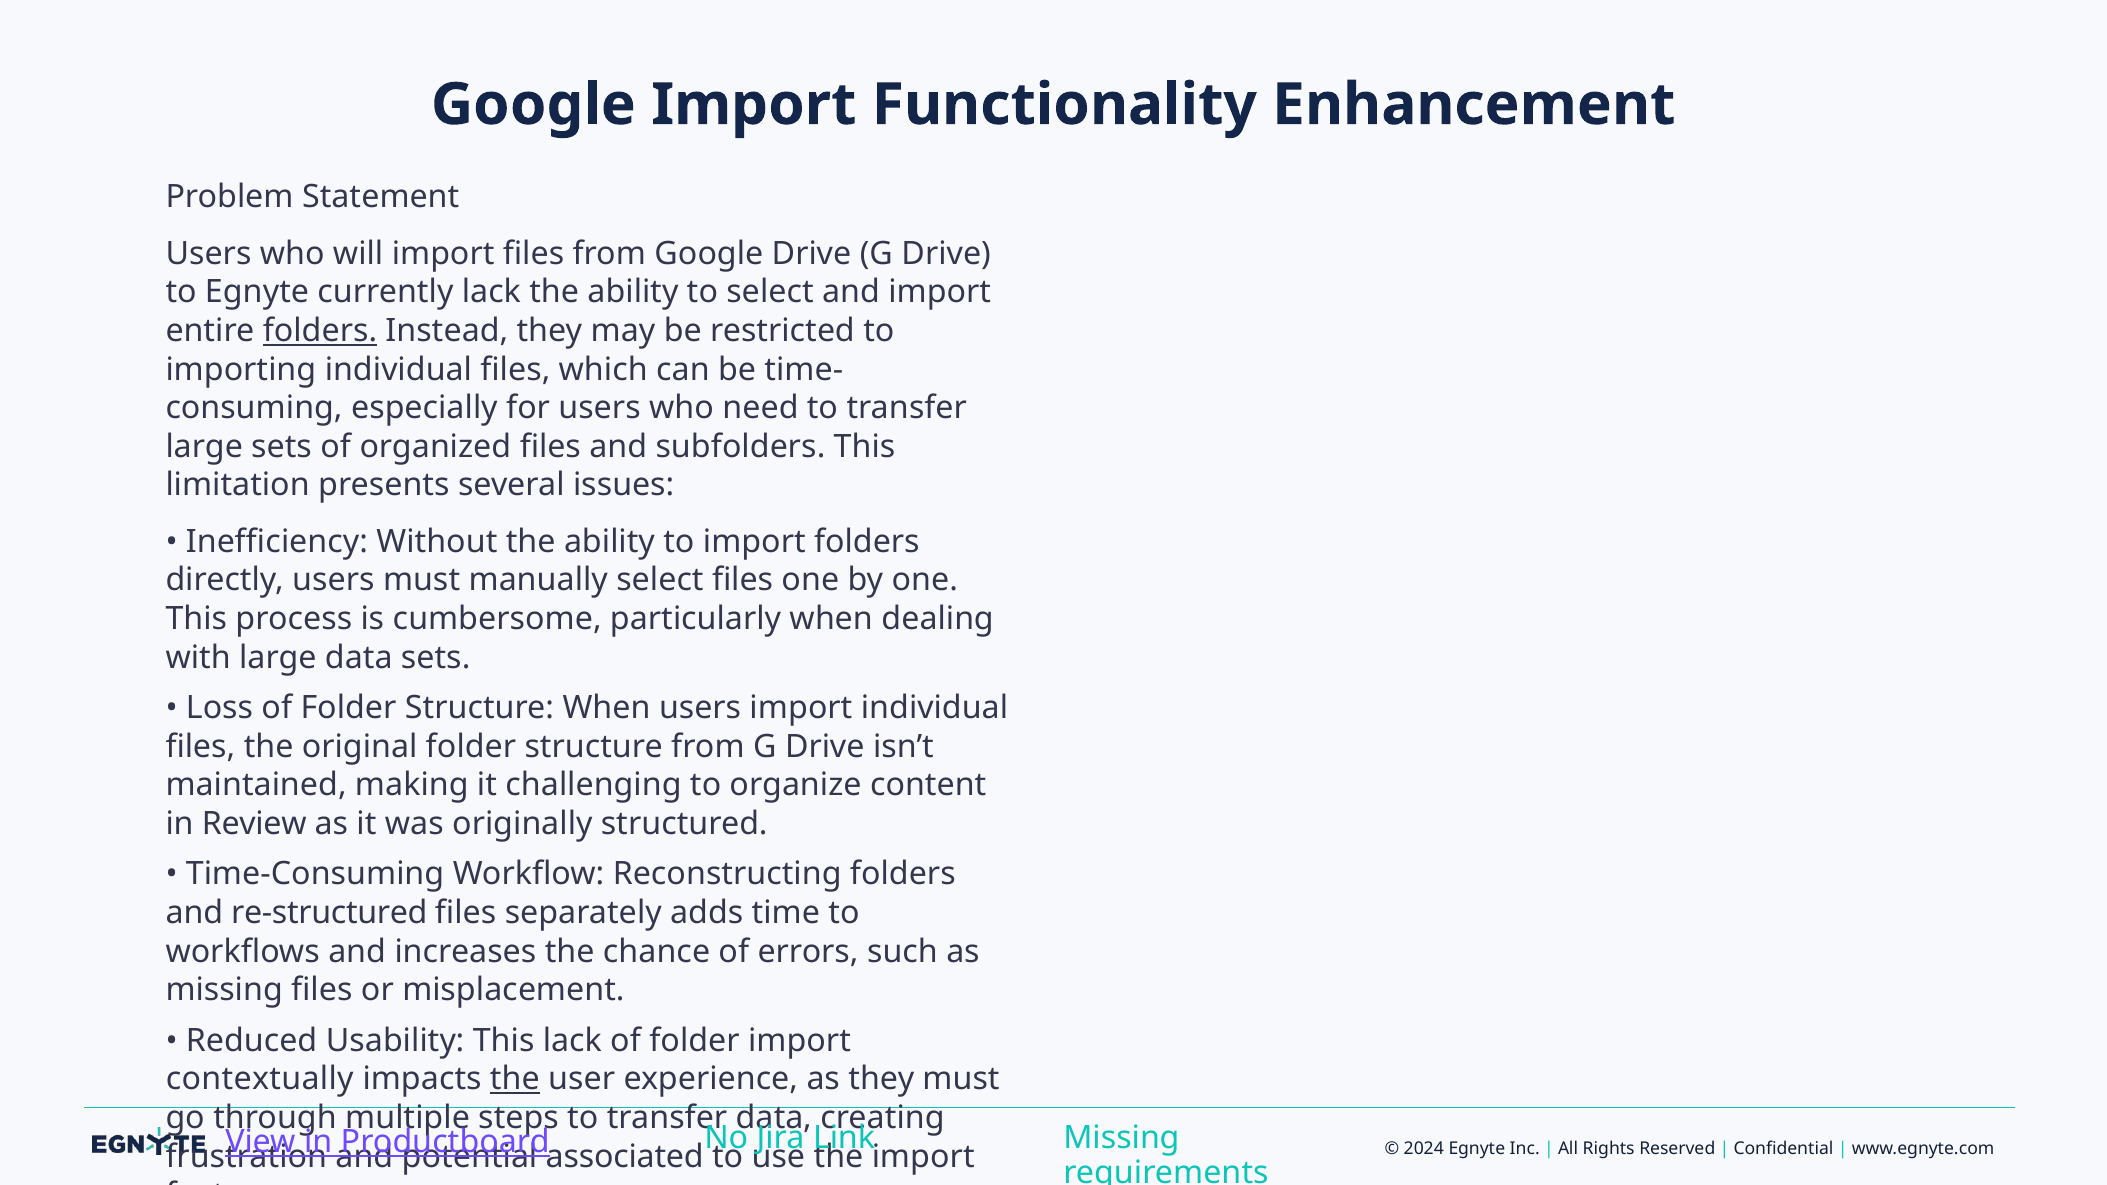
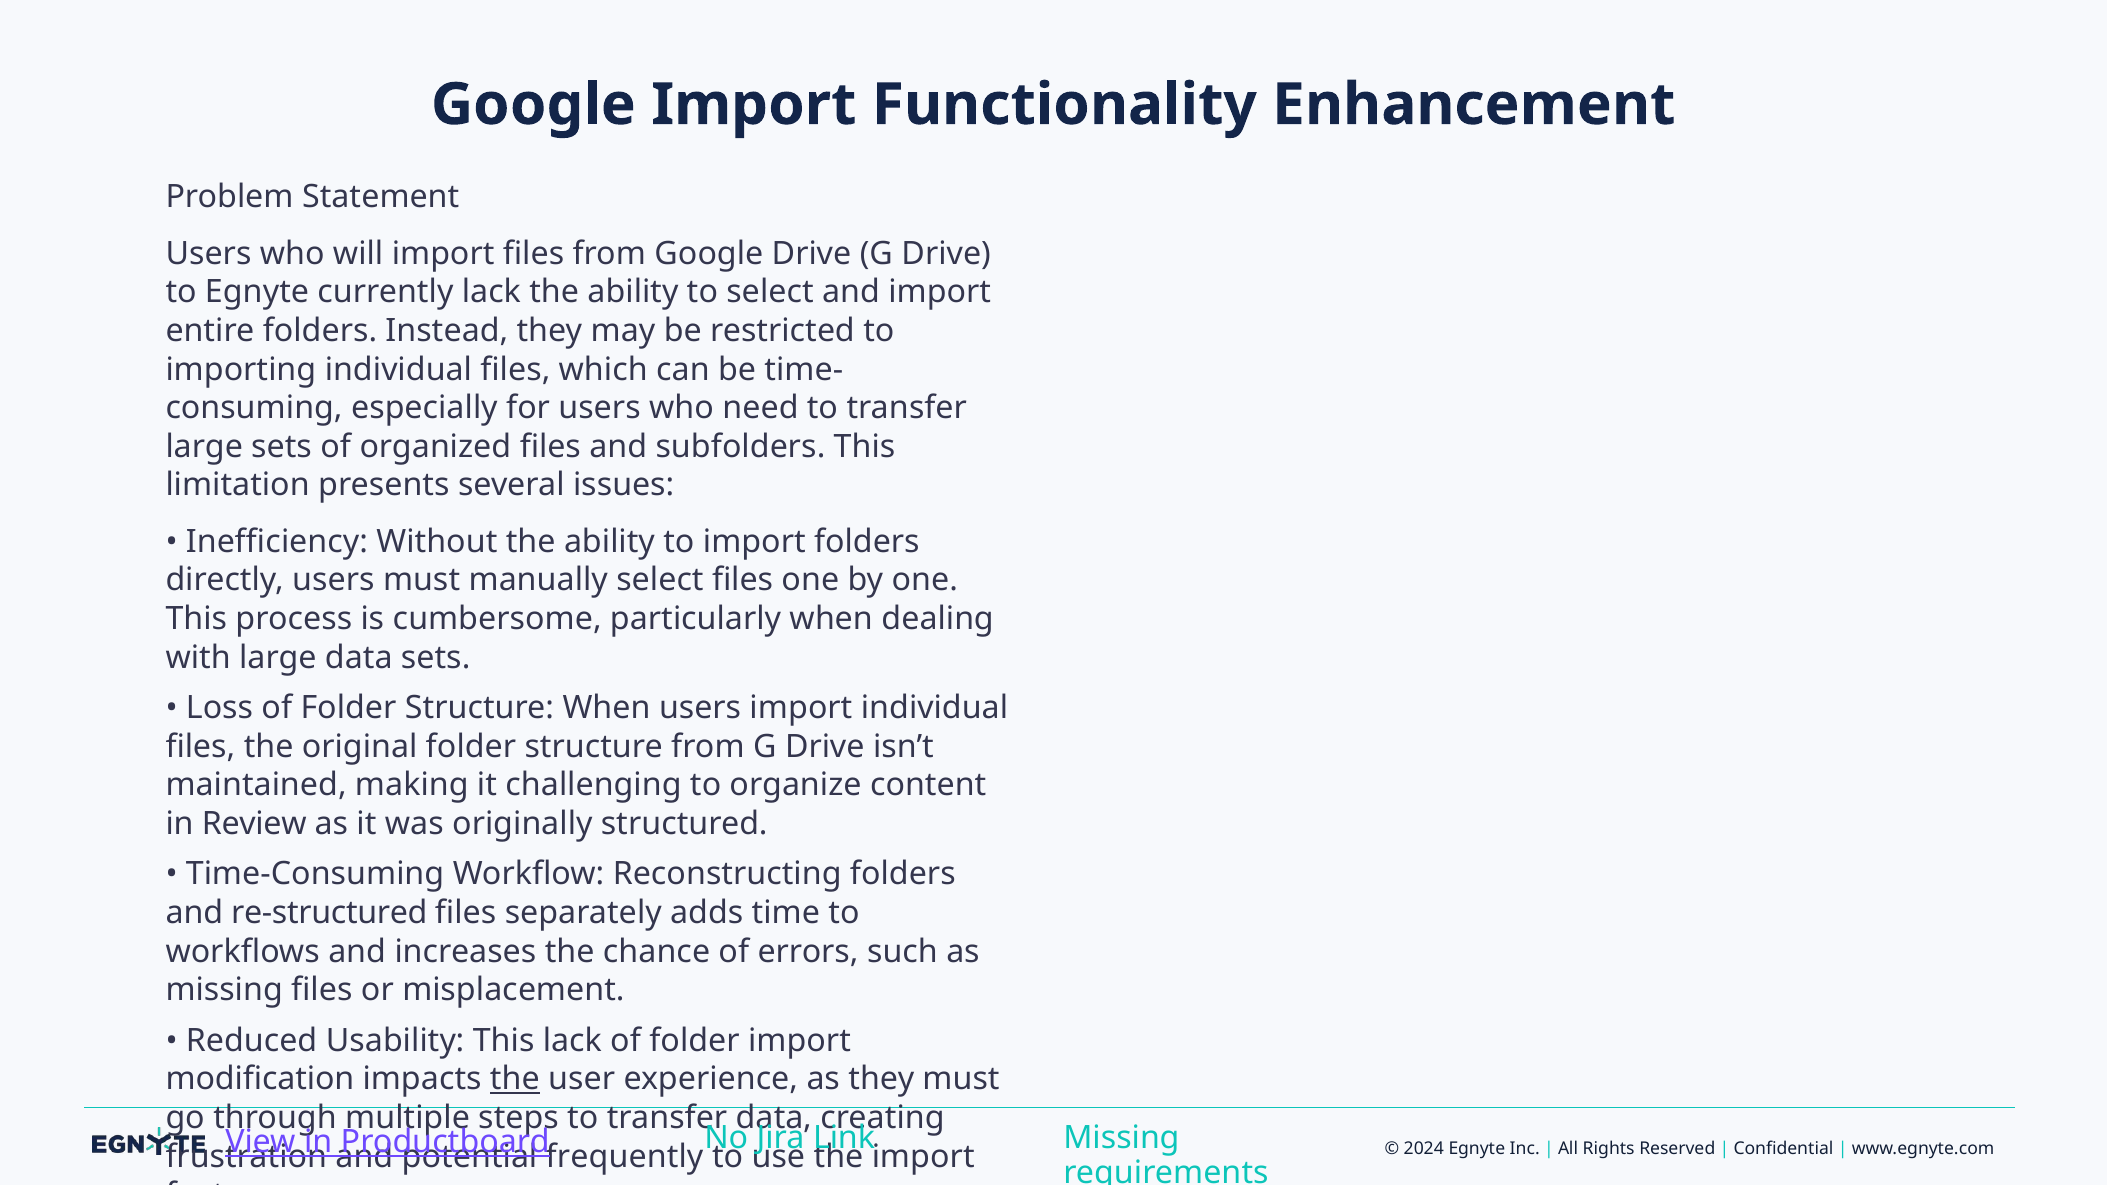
folders underline: present -> none (320, 331)
contextually: contextually -> modification (260, 1079)
associated: associated -> frequently (625, 1157)
